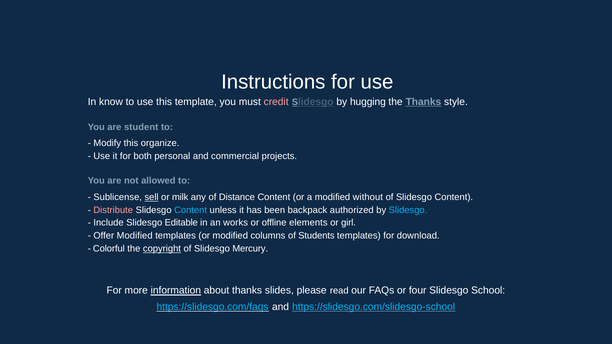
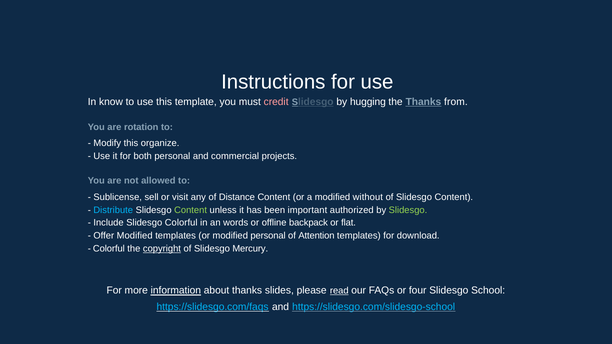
style: style -> from (456, 102)
student: student -> rotation (141, 127)
sell underline: present -> none (152, 197)
milk: milk -> visit (180, 197)
Distribute colour: pink -> light blue (113, 210)
Content colour: light blue -> light green (191, 210)
backpack: backpack -> important (307, 210)
Slidesgo colour: light blue -> light green (408, 210)
Slidesgo Editable: Editable -> Colorful (181, 223)
works: works -> words (236, 223)
elements: elements -> backpack (308, 223)
girl: girl -> flat (349, 223)
modified columns: columns -> personal (268, 236)
Students: Students -> Attention (316, 236)
read underline: none -> present (339, 291)
